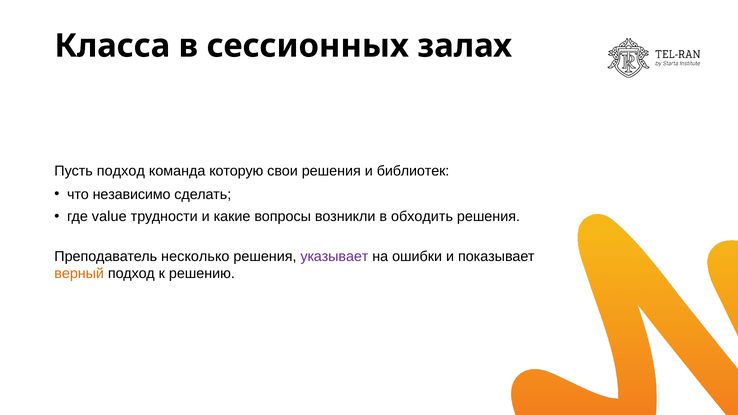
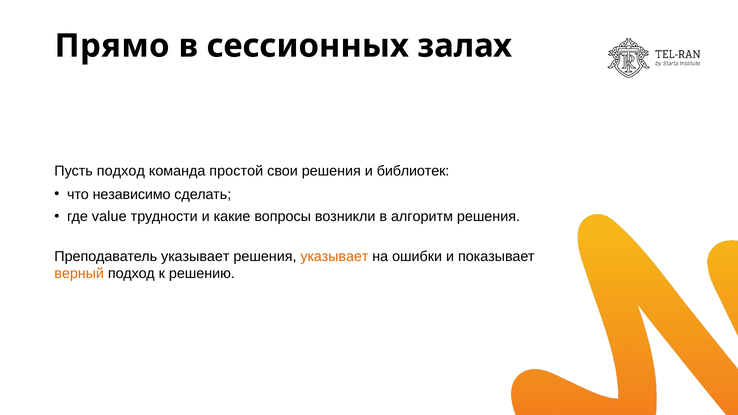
Класса: Класса -> Прямо (112, 46)
которую: которую -> простой (236, 171)
обходить: обходить -> алгоритм (422, 217)
Преподаватель несколько: несколько -> указывает (195, 256)
указывает colour: purple -> orange (334, 256)
